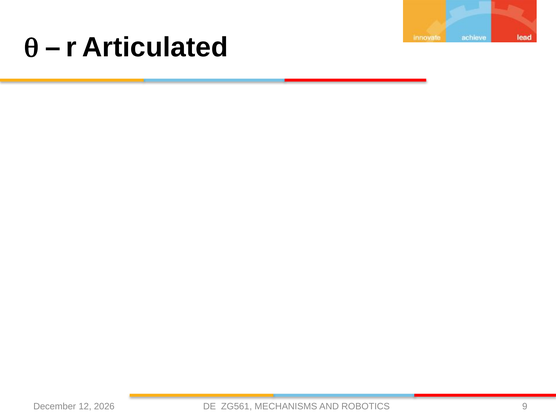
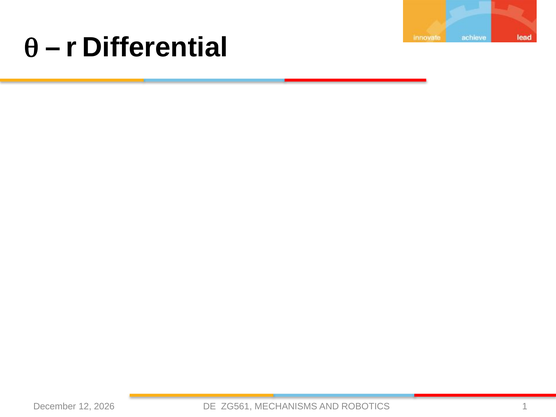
Articulated: Articulated -> Differential (155, 47)
9: 9 -> 1 (525, 407)
